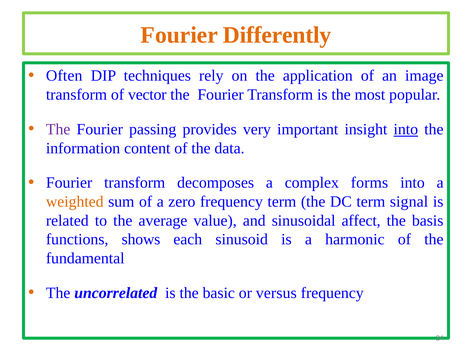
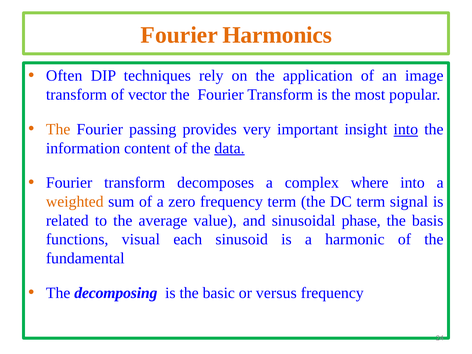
Differently: Differently -> Harmonics (277, 35)
The colour: purple -> orange (58, 129)
data underline: none -> present (230, 148)
forms: forms -> where (370, 183)
affect: affect -> phase (361, 221)
shows: shows -> visual (141, 239)
uncorrelated: uncorrelated -> decomposing (116, 293)
